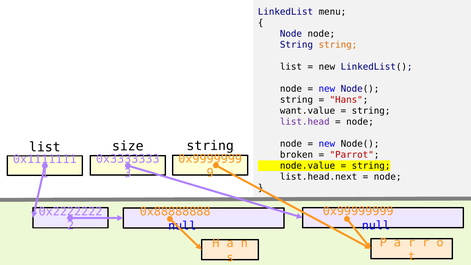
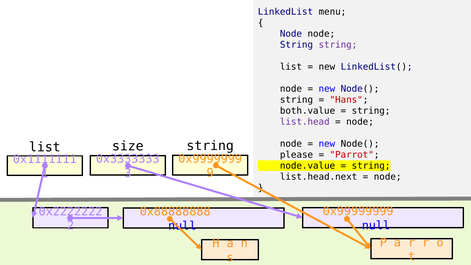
string colour: orange -> purple (338, 45)
want.value: want.value -> both.value (308, 111)
broken: broken -> please (297, 155)
